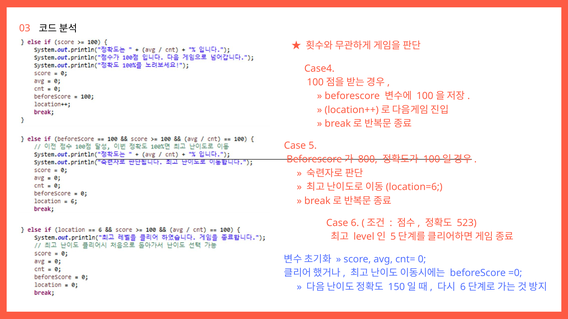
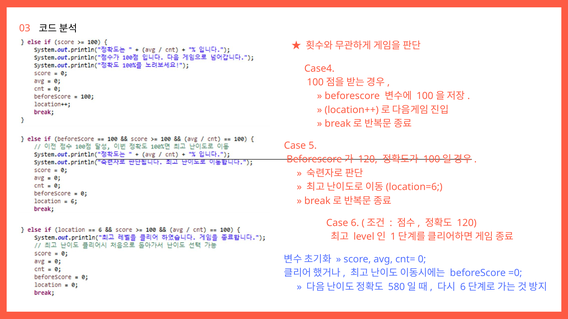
800: 800 -> 120 (368, 160)
523: 523 -> 120 (467, 223)
5: 5 -> 1 (393, 237)
150: 150 -> 580 (397, 287)
